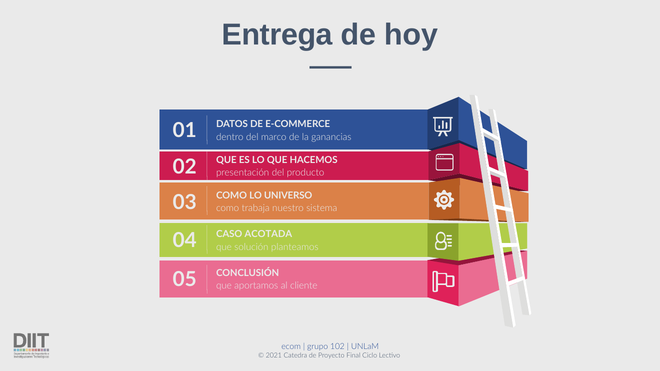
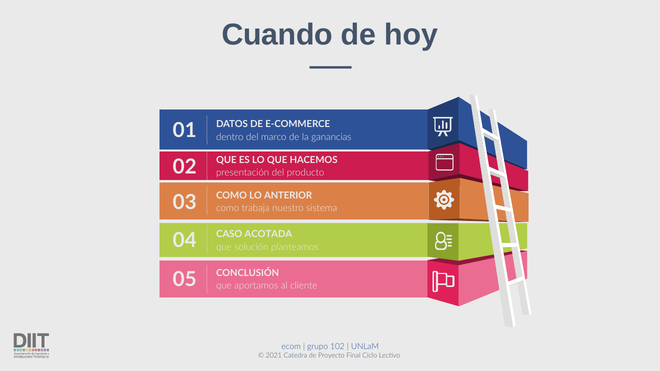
Entrega: Entrega -> Cuando (277, 35)
UNIVERSO: UNIVERSO -> ANTERIOR (288, 196)
